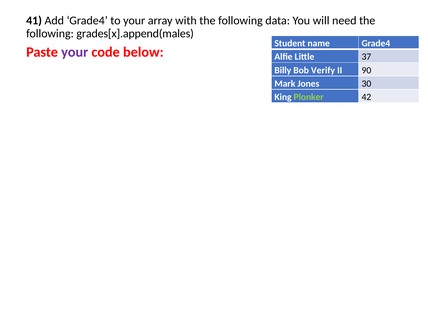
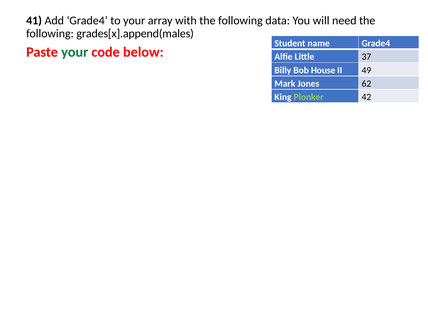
your colour: purple -> green (75, 52)
Verify: Verify -> House (323, 70)
90: 90 -> 49 (366, 70)
30: 30 -> 62 (366, 84)
